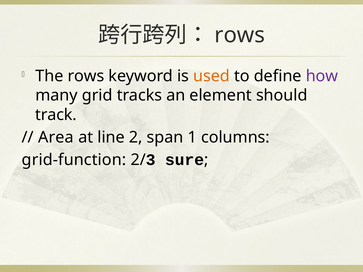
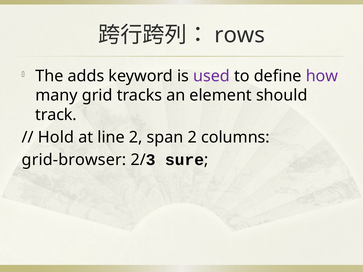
The rows: rows -> adds (86, 76)
used colour: orange -> purple (211, 76)
Area: Area -> Hold (56, 137)
span 1: 1 -> 2 (192, 137)
grid-function: grid-function -> grid-browser (74, 160)
